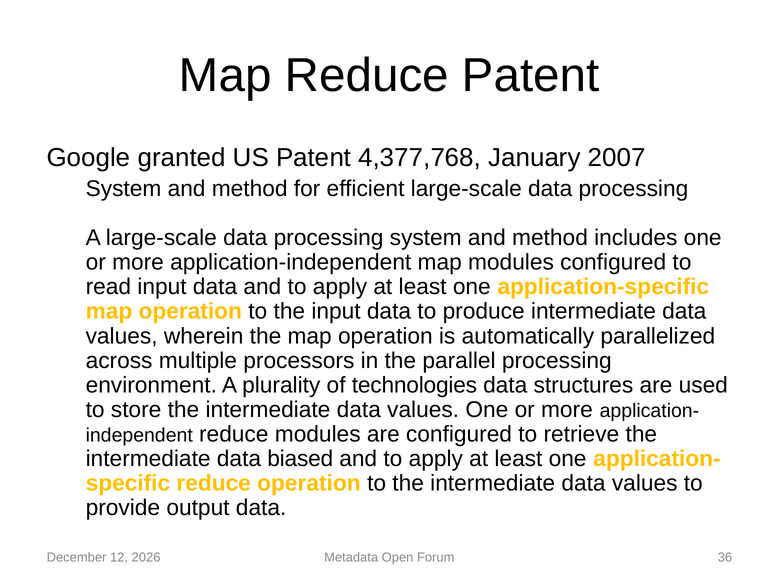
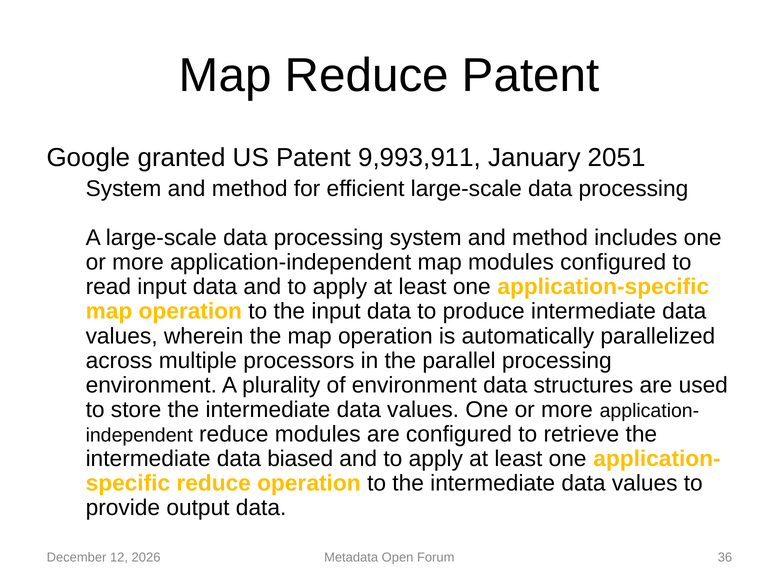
4,377,768: 4,377,768 -> 9,993,911 (420, 158)
2007: 2007 -> 2051 (617, 158)
of technologies: technologies -> environment (414, 385)
